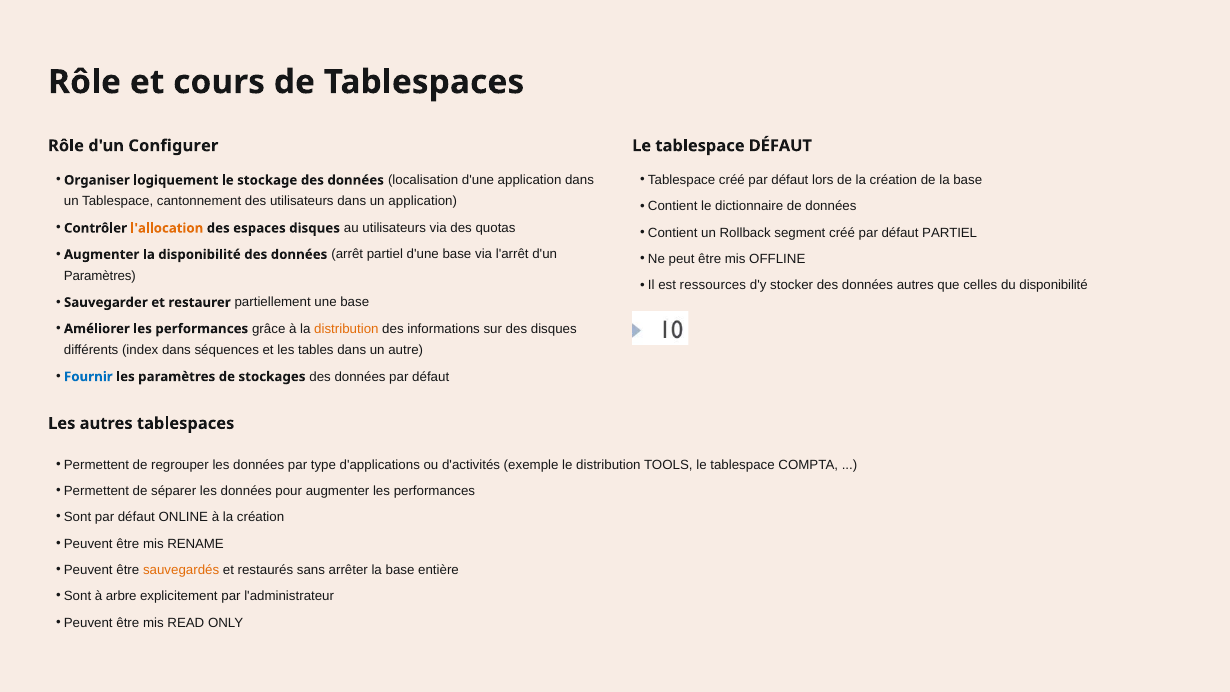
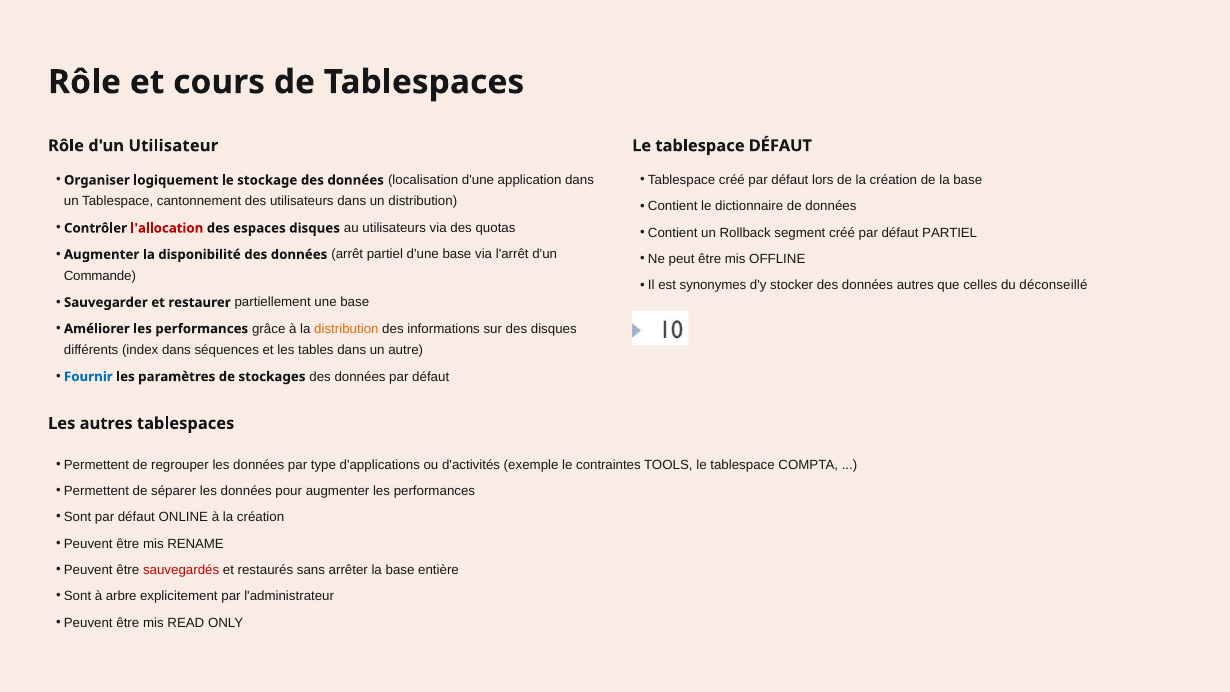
Configurer: Configurer -> Utilisateur (173, 146)
un application: application -> distribution (423, 202)
l'allocation colour: orange -> red (167, 228)
Paramètres: Paramètres -> Commande (100, 276)
ressources: ressources -> synonymes (713, 286)
du disponibilité: disponibilité -> déconseillé (1053, 286)
le distribution: distribution -> contraintes (608, 465)
sauvegardés colour: orange -> red (181, 570)
